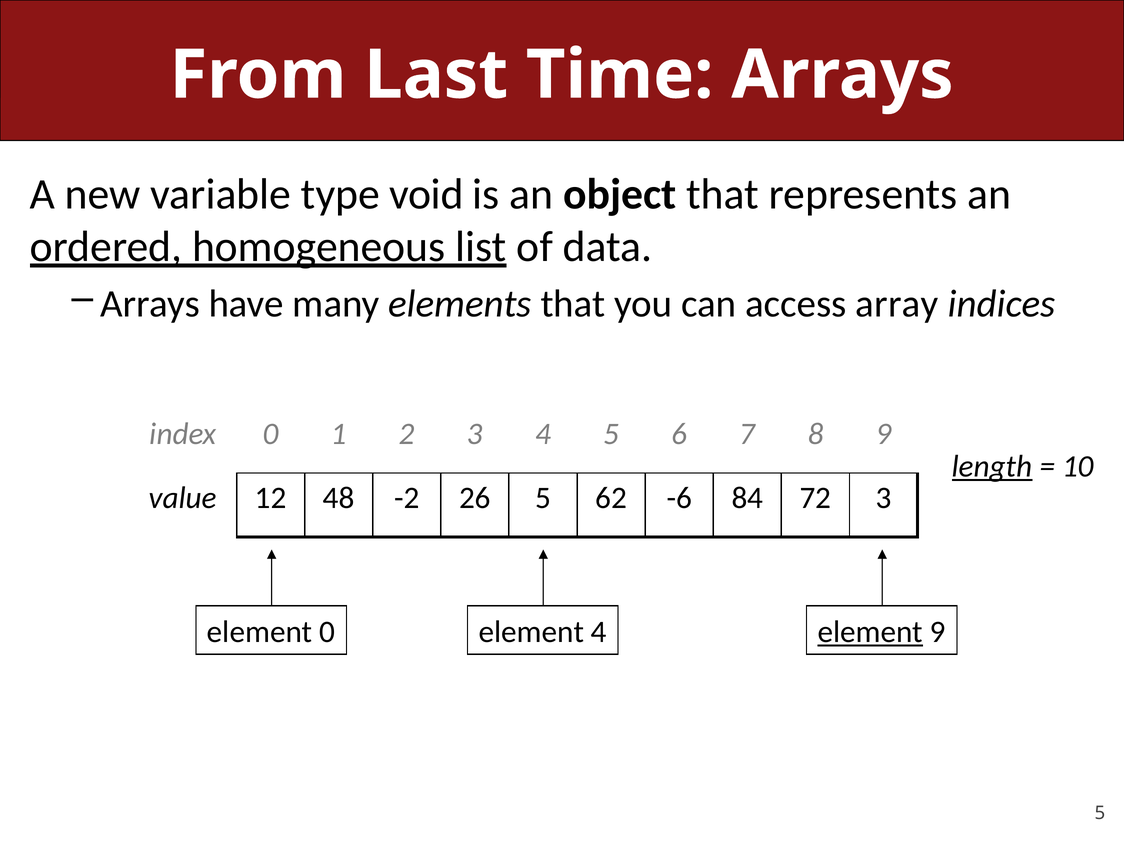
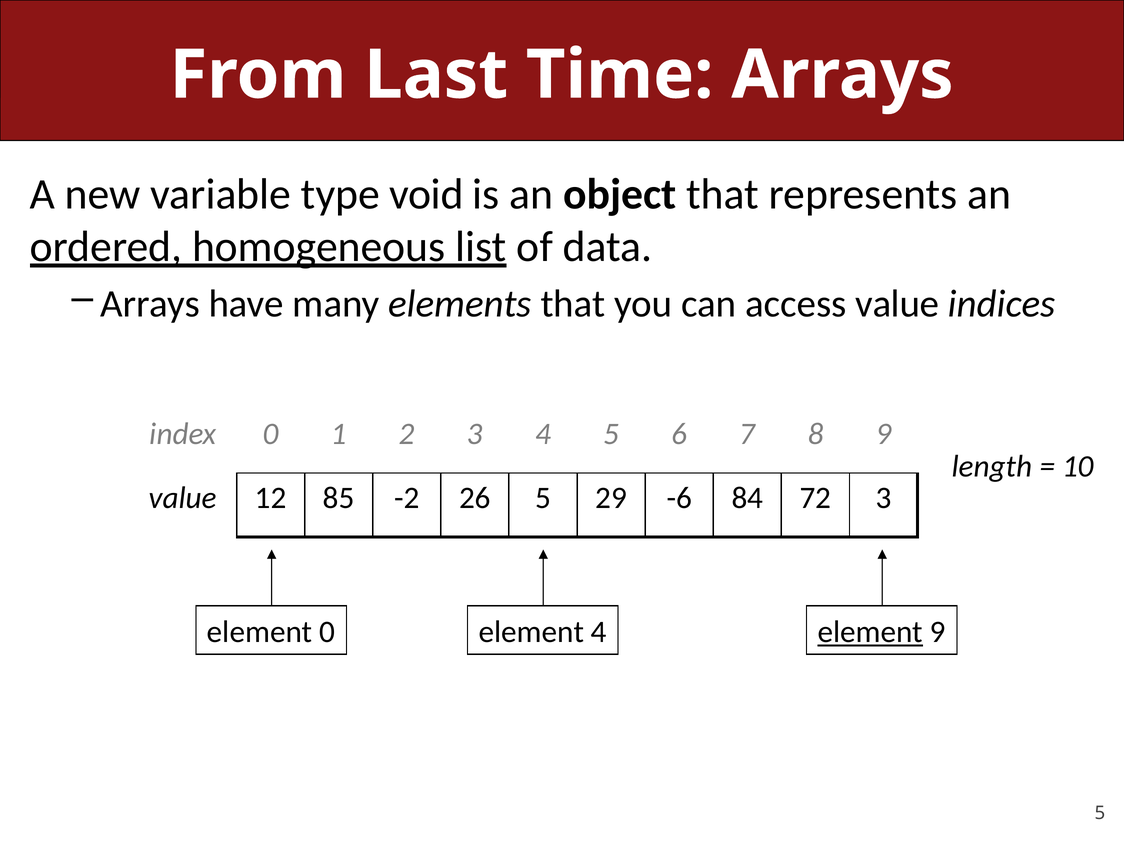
access array: array -> value (897, 304)
length underline: present -> none (992, 467)
48: 48 -> 85 (339, 498)
62: 62 -> 29 (611, 498)
